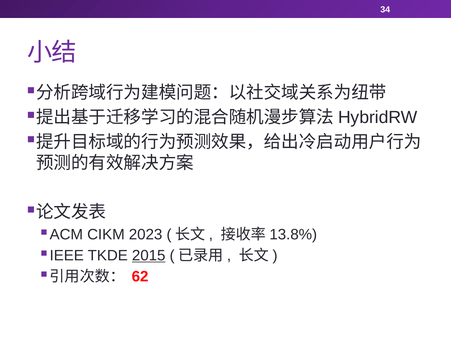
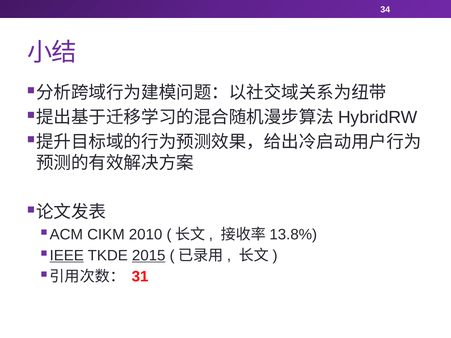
2023: 2023 -> 2010 (146, 235)
IEEE underline: none -> present (67, 256)
62: 62 -> 31 (140, 277)
